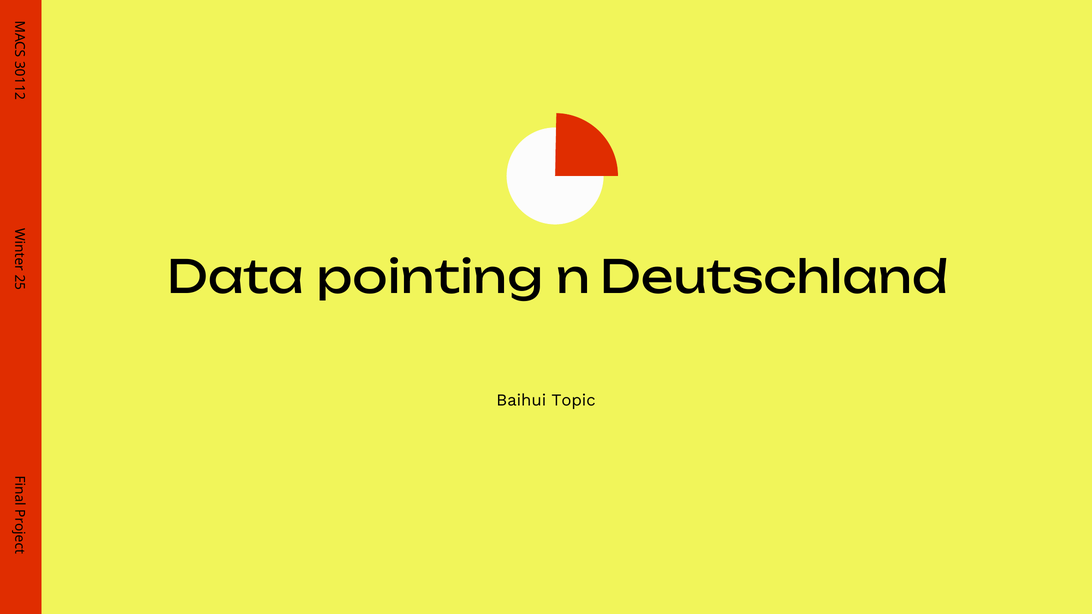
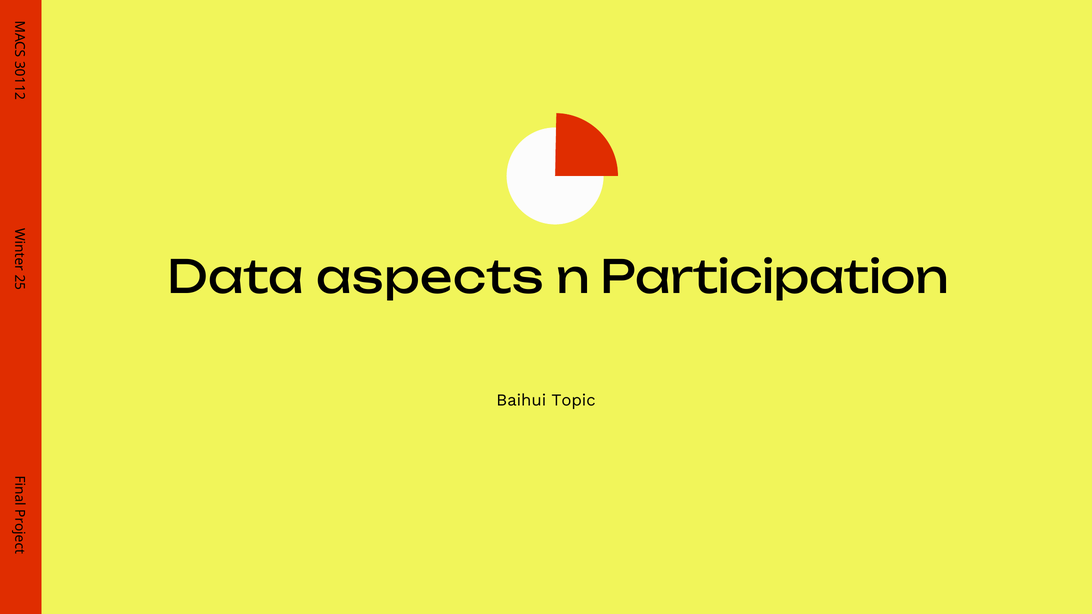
pointing: pointing -> aspects (430, 278)
Deutschland: Deutschland -> Participation (775, 278)
